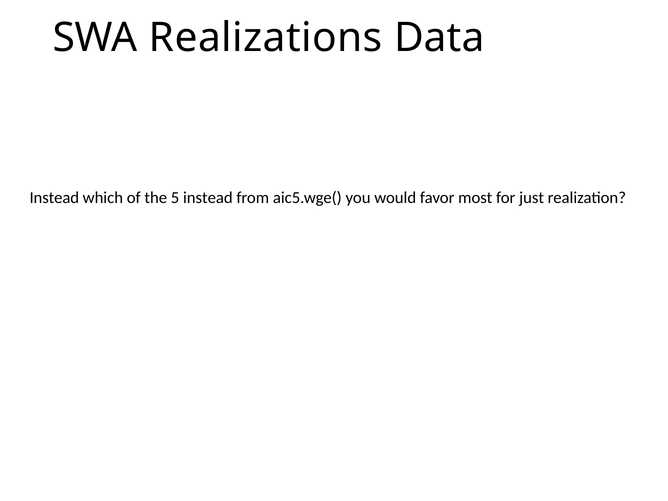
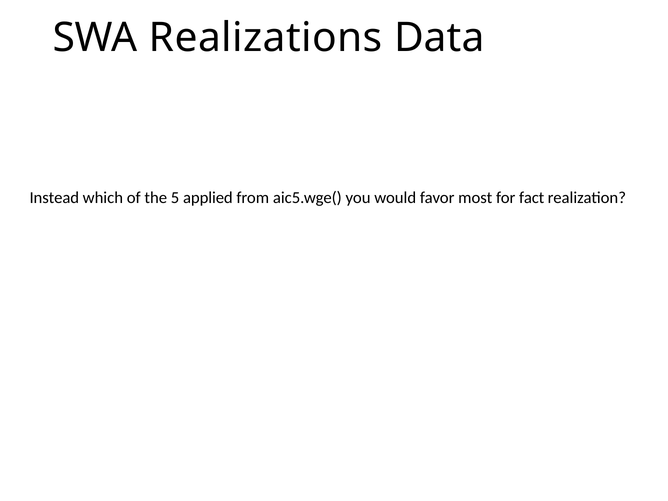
5 instead: instead -> applied (208, 198)
just: just -> fact (532, 198)
